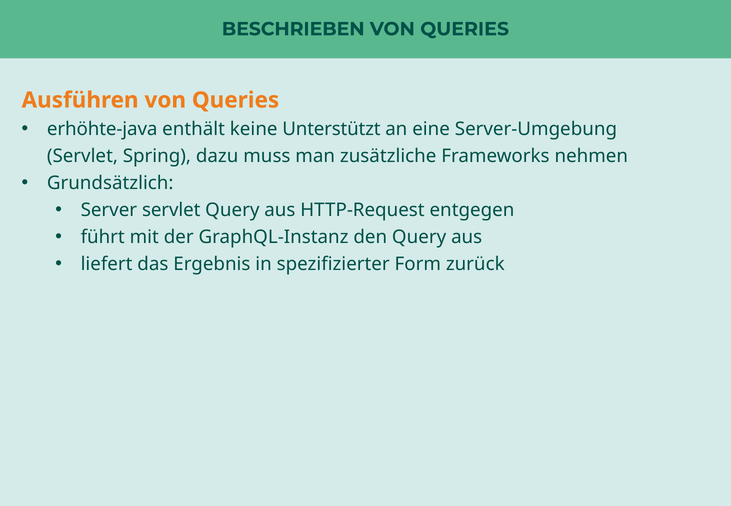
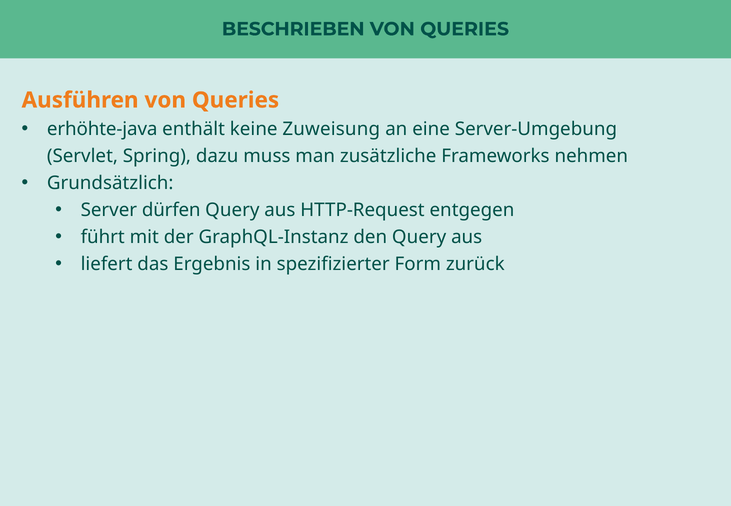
Unterstützt: Unterstützt -> Zuweisung (331, 129)
Server servlet: servlet -> dürfen (171, 210)
